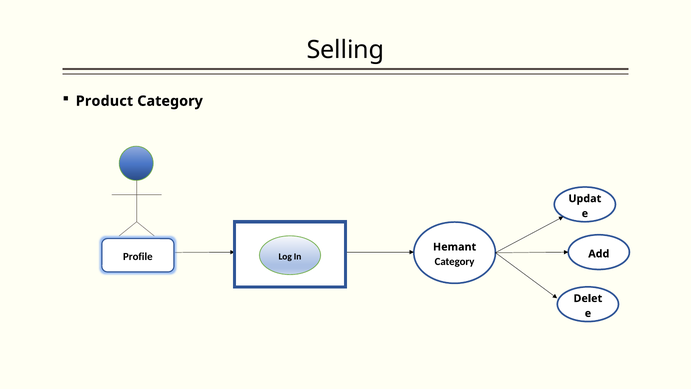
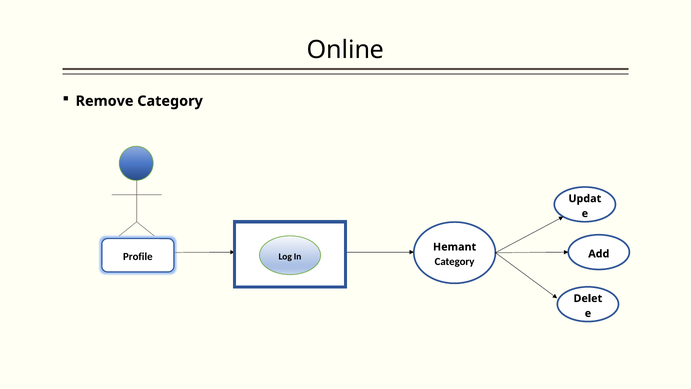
Selling: Selling -> Online (345, 50)
Product: Product -> Remove (105, 101)
